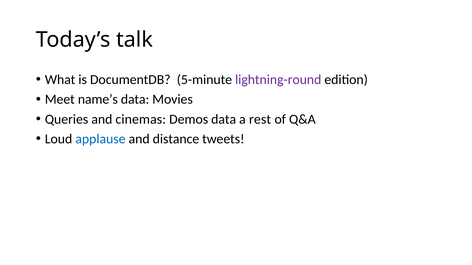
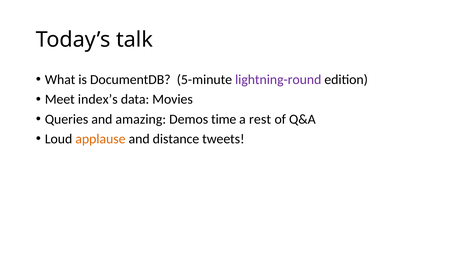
name’s: name’s -> index’s (98, 100)
cinemas: cinemas -> amazing (141, 119)
Demos data: data -> time (224, 119)
applause colour: blue -> orange (100, 139)
